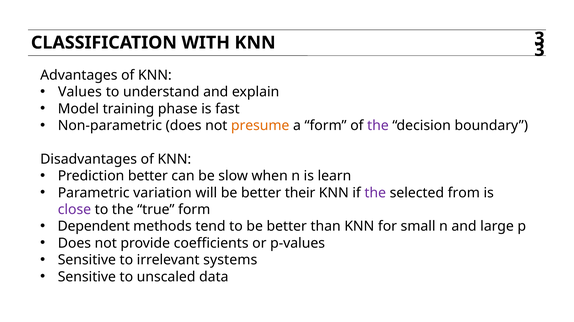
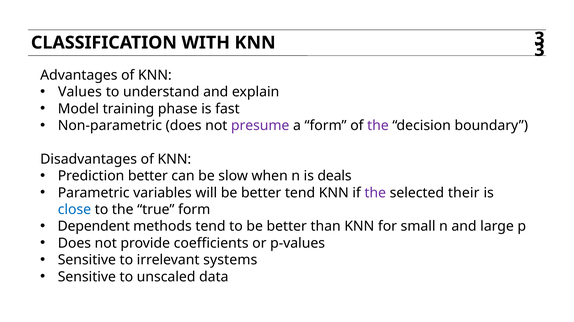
presume colour: orange -> purple (260, 126)
learn: learn -> deals (335, 176)
variation: variation -> variables (163, 193)
better their: their -> tend (300, 193)
from: from -> their (464, 193)
close colour: purple -> blue (74, 210)
